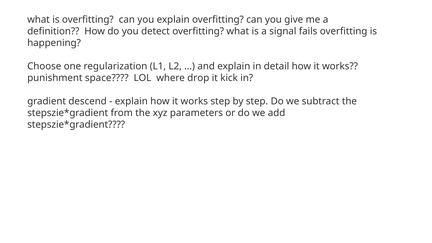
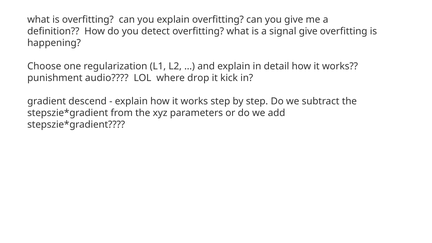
signal fails: fails -> give (308, 31)
space: space -> audio (107, 78)
